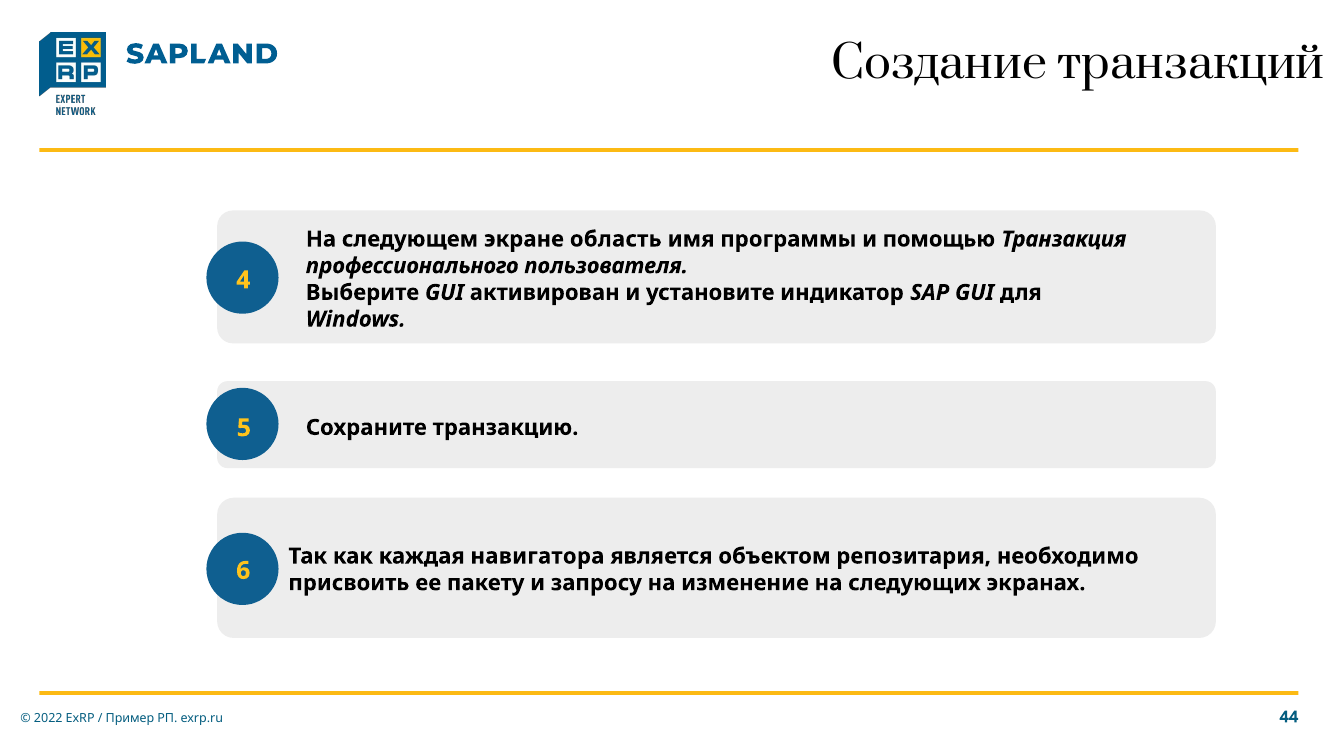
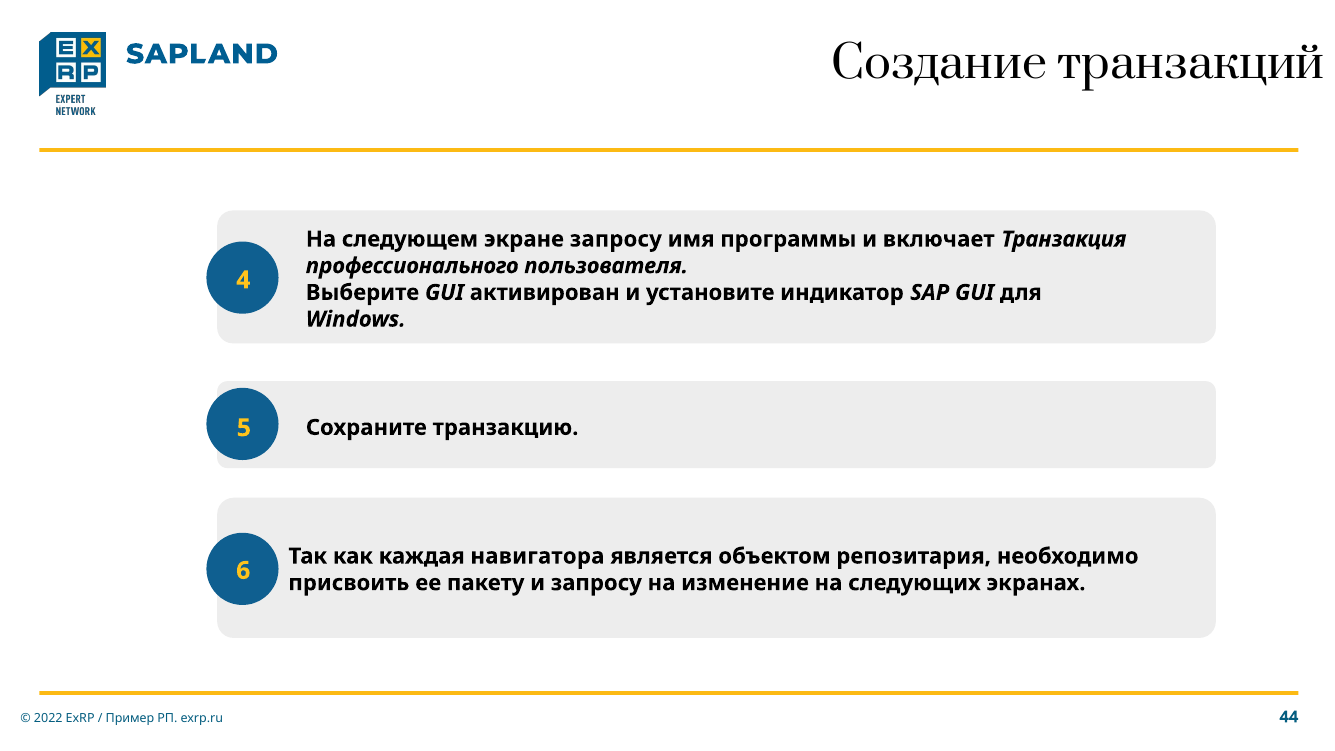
экране область: область -> запросу (616, 239)
помощью: помощью -> включает (939, 239)
